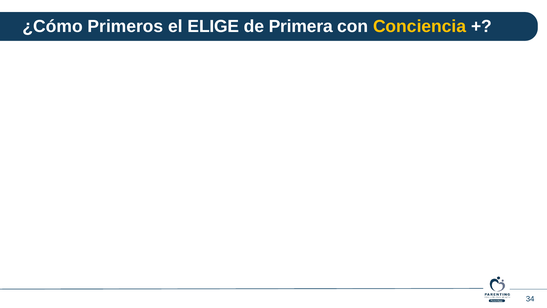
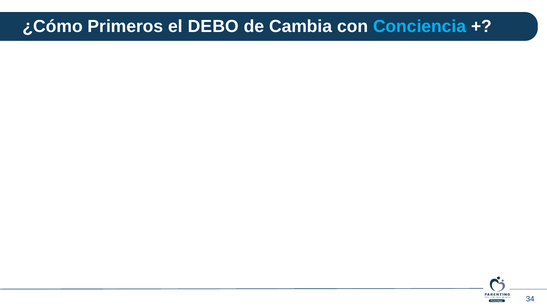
ELIGE: ELIGE -> DEBO (213, 26)
Primera: Primera -> Cambia (301, 26)
Conciencia colour: yellow -> light blue (420, 26)
